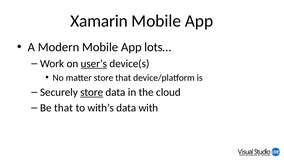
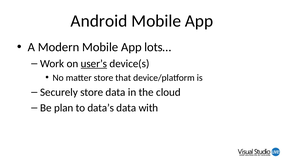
Xamarin: Xamarin -> Android (99, 21)
store underline: present -> none (92, 92)
Be that: that -> plan (64, 108)
with’s: with’s -> data’s (101, 108)
